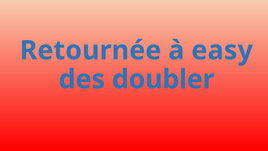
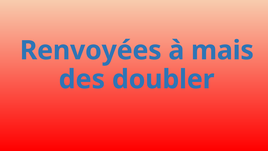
Retournée: Retournée -> Renvoyées (91, 50)
easy: easy -> mais (222, 50)
